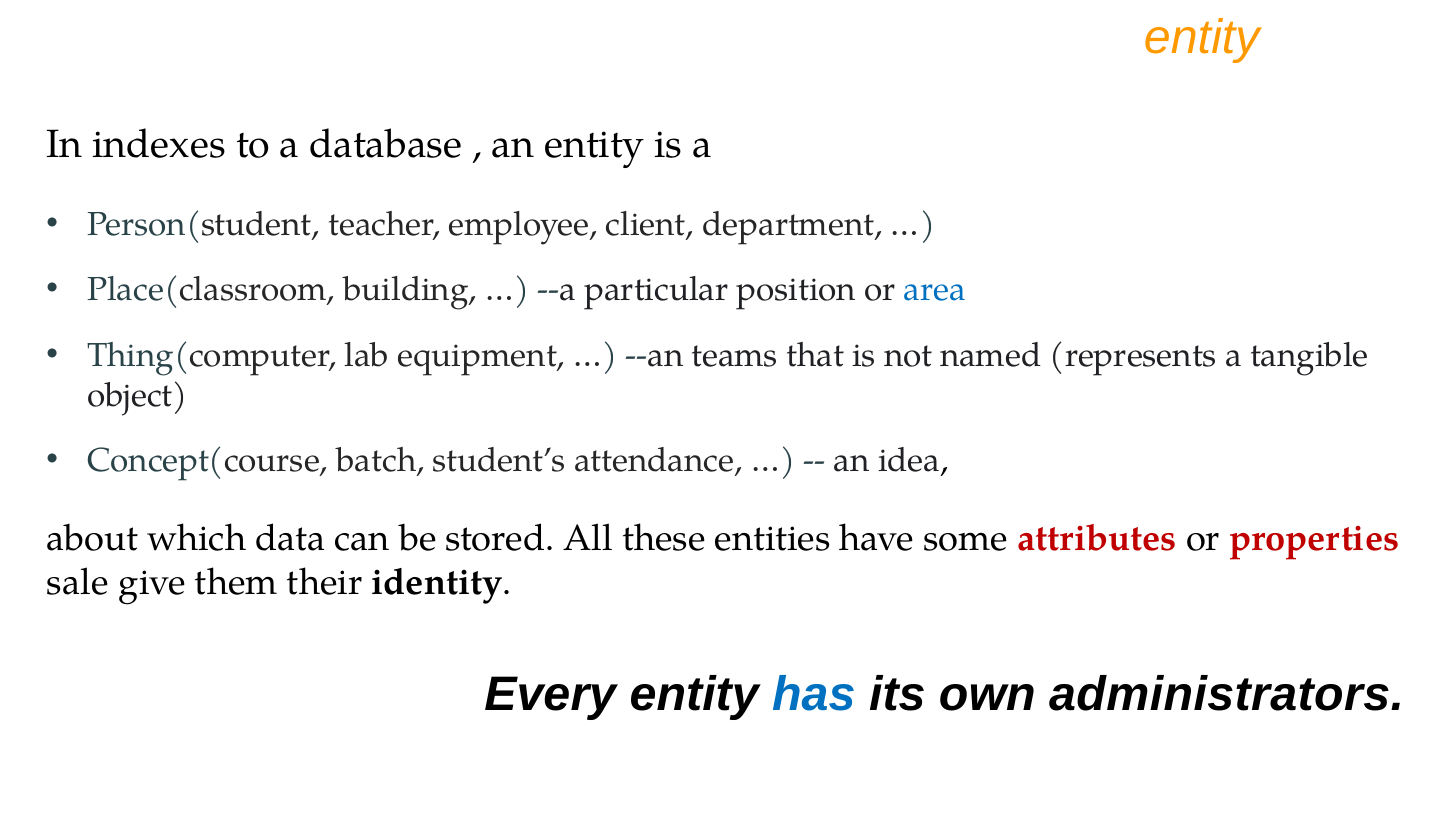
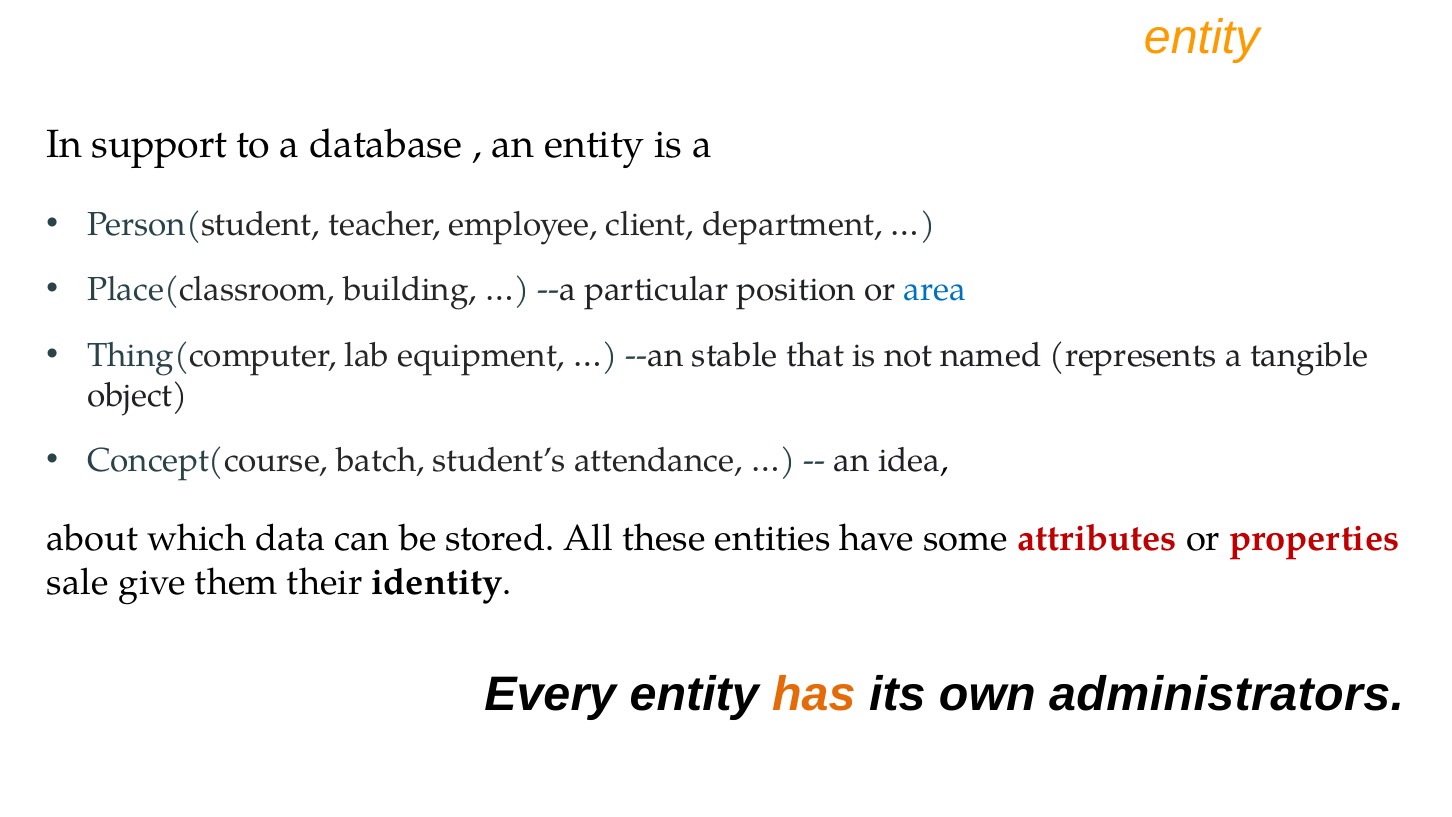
indexes: indexes -> support (159, 145)
teams: teams -> stable (735, 355)
has colour: blue -> orange (814, 694)
